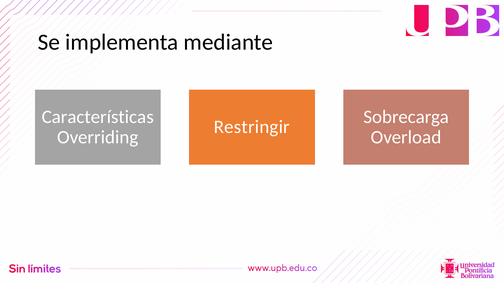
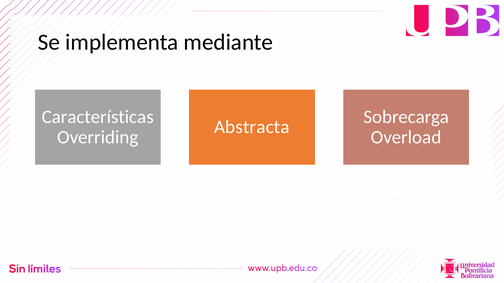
Restringir: Restringir -> Abstracta (252, 127)
